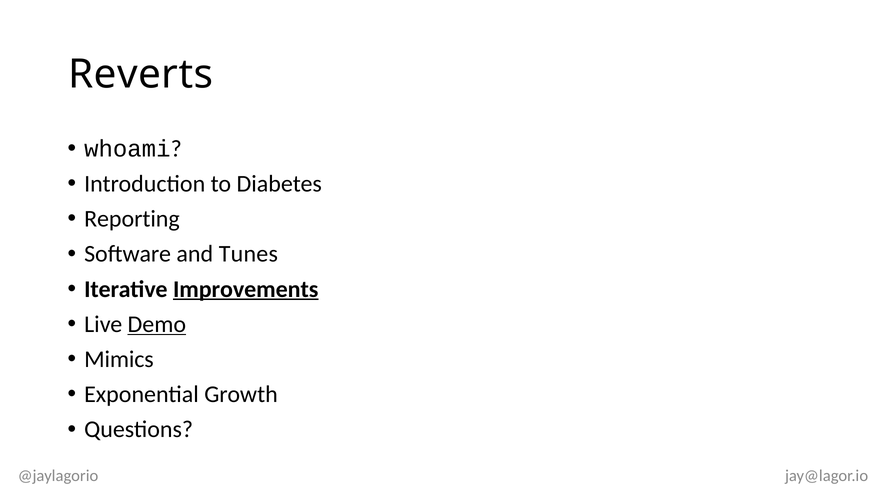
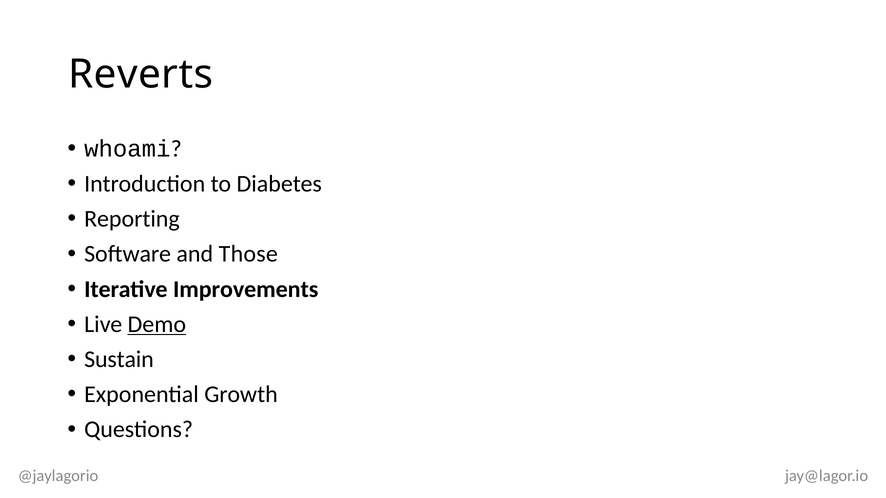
Tunes: Tunes -> Those (248, 254)
Improvements underline: present -> none (246, 289)
Mimics: Mimics -> Sustain (119, 360)
